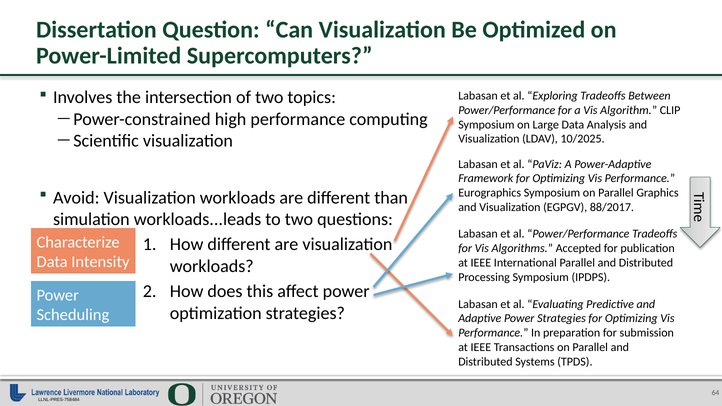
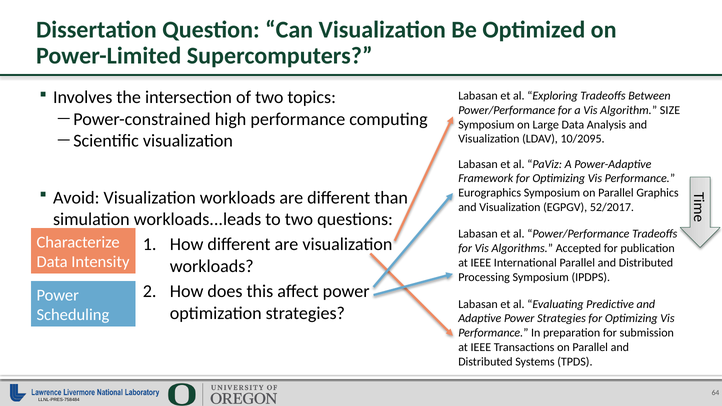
CLIP: CLIP -> SIZE (670, 110)
10/2025: 10/2025 -> 10/2095 (583, 139)
88/2017: 88/2017 -> 52/2017 (612, 207)
